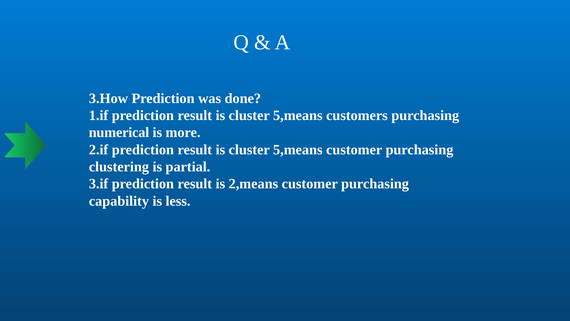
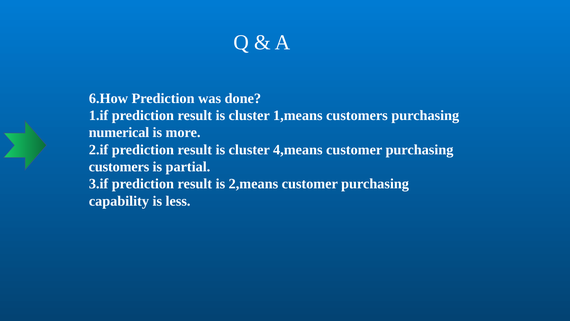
3.How: 3.How -> 6.How (108, 98)
5,means: 5,means -> 1,means (298, 115)
5,means: 5,means -> 4,means (298, 149)
clustering: clustering -> customers (119, 167)
